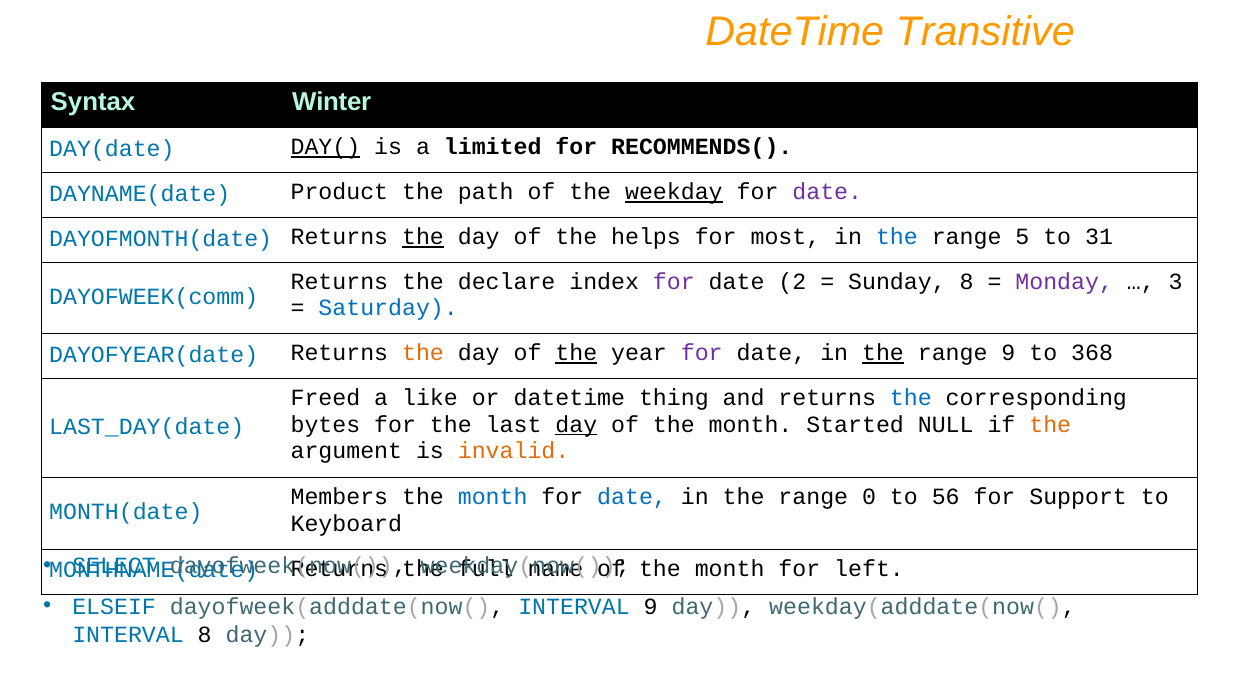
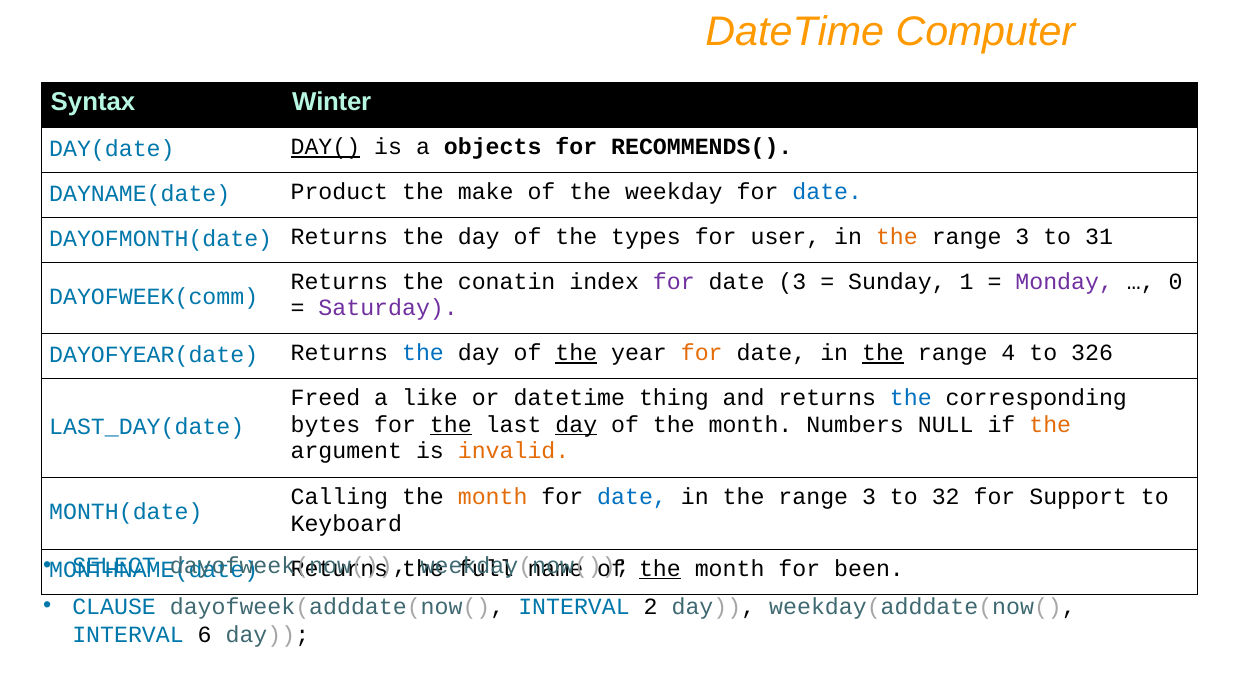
Transitive: Transitive -> Computer (985, 32)
limited: limited -> objects (493, 147)
path: path -> make (486, 192)
weekday underline: present -> none (674, 192)
date colour: purple -> blue (827, 192)
the underline: present -> none (423, 237)
helps: helps -> types (646, 237)
most: most -> user (785, 237)
the colour: blue -> orange (897, 237)
5: 5 -> 3 (1022, 237)
declare: declare -> conatin (507, 282)
date 2: 2 -> 3 (792, 282)
Sunday 8: 8 -> 1 (967, 282)
3: 3 -> 0 (1176, 282)
Saturday colour: blue -> purple (388, 308)
the colour: orange -> blue (423, 353)
for colour: purple -> orange (702, 353)
range 9: 9 -> 4 (1008, 353)
368: 368 -> 326 (1092, 353)
the underline: none -> present (451, 424)
Started: Started -> Numbers (855, 424)
Members: Members -> Calling (339, 497)
month colour: blue -> orange (493, 497)
0: 0 -> 3 (869, 497)
56: 56 -> 32 (946, 497)
the underline: none -> present (660, 568)
left: left -> been (869, 568)
ELSEIF: ELSEIF -> CLAUSE (114, 606)
INTERVAL 9: 9 -> 2 (651, 606)
INTERVAL 8: 8 -> 6 (205, 634)
